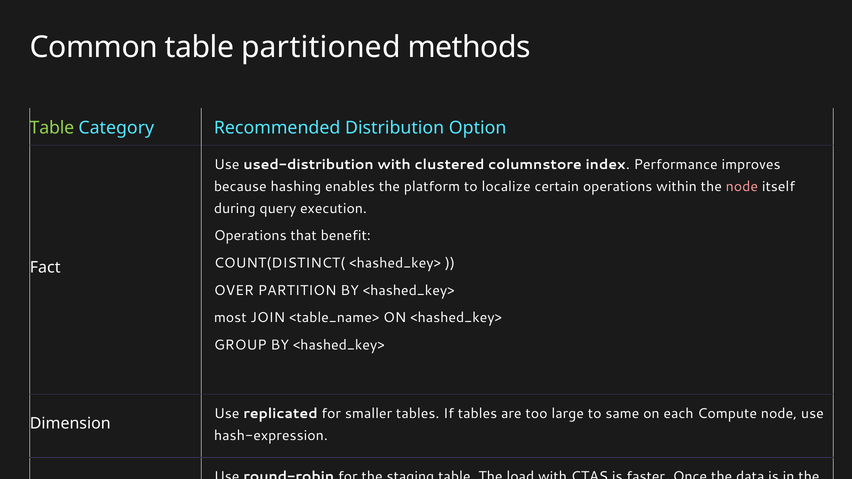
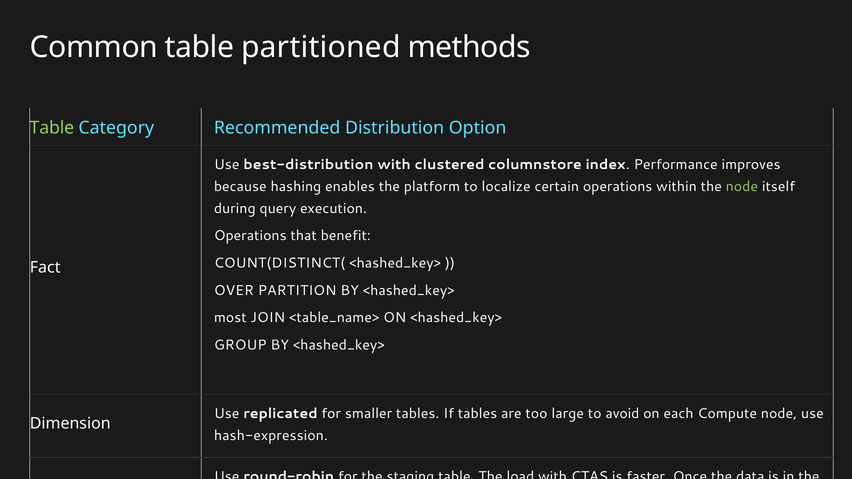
used-distribution: used-distribution -> best-distribution (308, 164)
node colour: pink -> light green (742, 186)
same: same -> avoid (622, 414)
